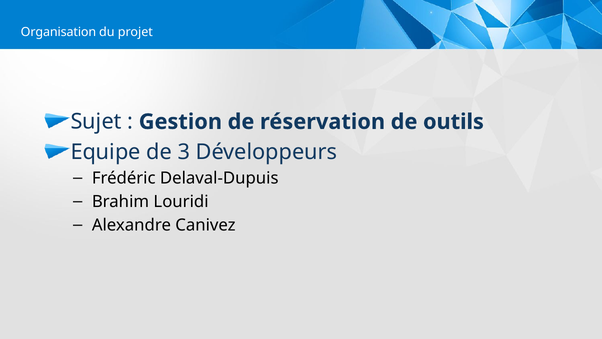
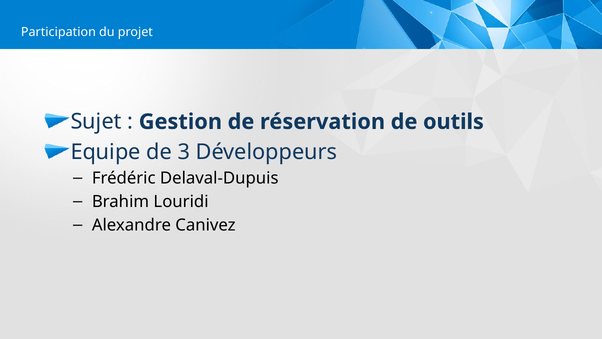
Organisation: Organisation -> Participation (58, 32)
